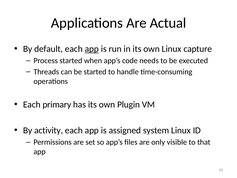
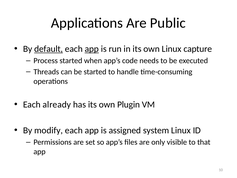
Actual: Actual -> Public (168, 23)
default underline: none -> present (49, 49)
primary: primary -> already (57, 104)
activity: activity -> modify (49, 130)
